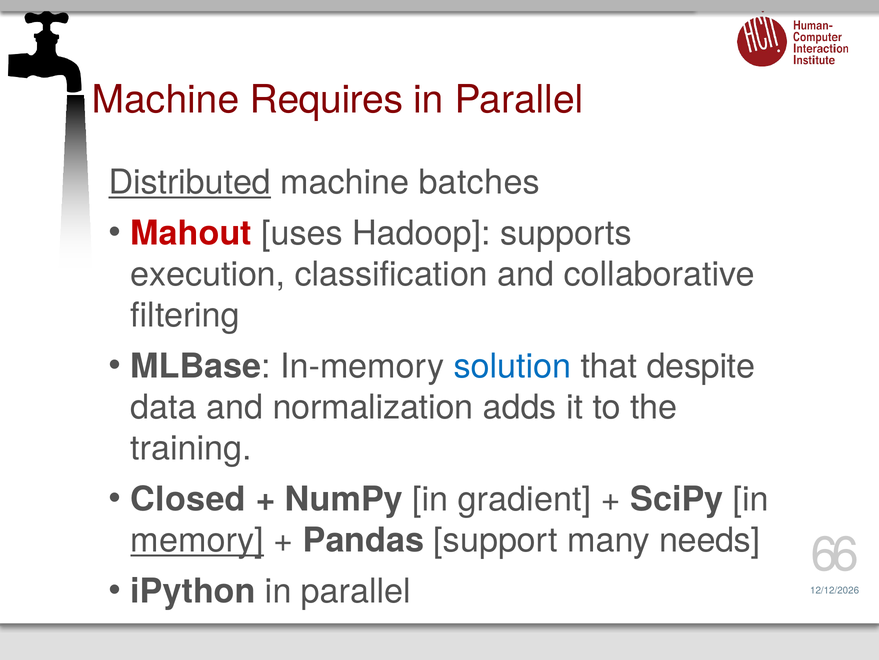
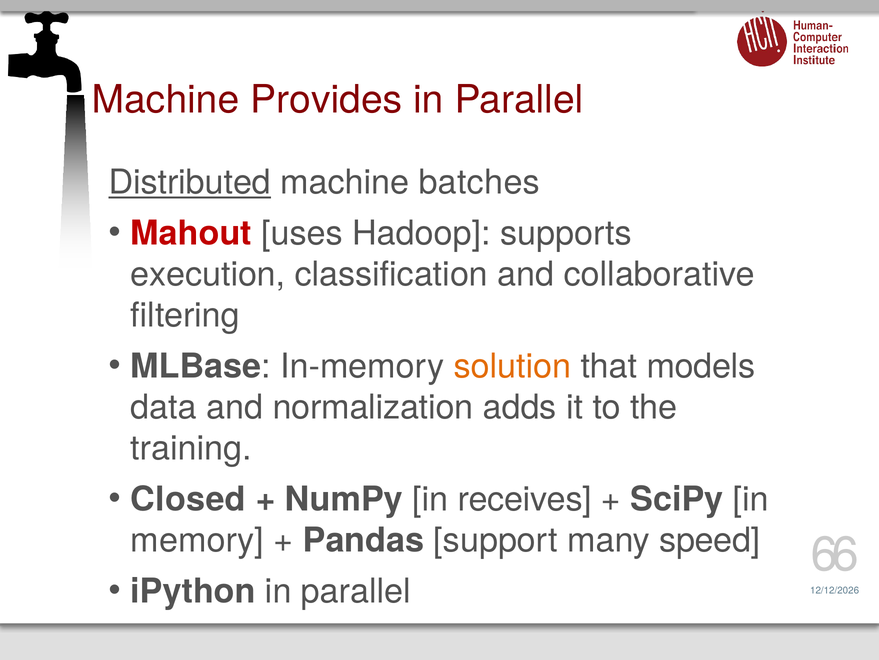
Requires: Requires -> Provides (326, 100)
solution colour: blue -> orange (512, 366)
despite: despite -> models (701, 366)
gradient: gradient -> receives (525, 499)
memory underline: present -> none (197, 540)
needs: needs -> speed (710, 540)
